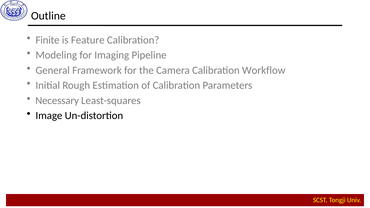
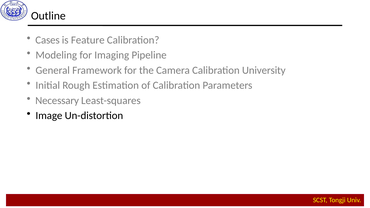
Finite: Finite -> Cases (48, 40)
Workflow: Workflow -> University (264, 70)
